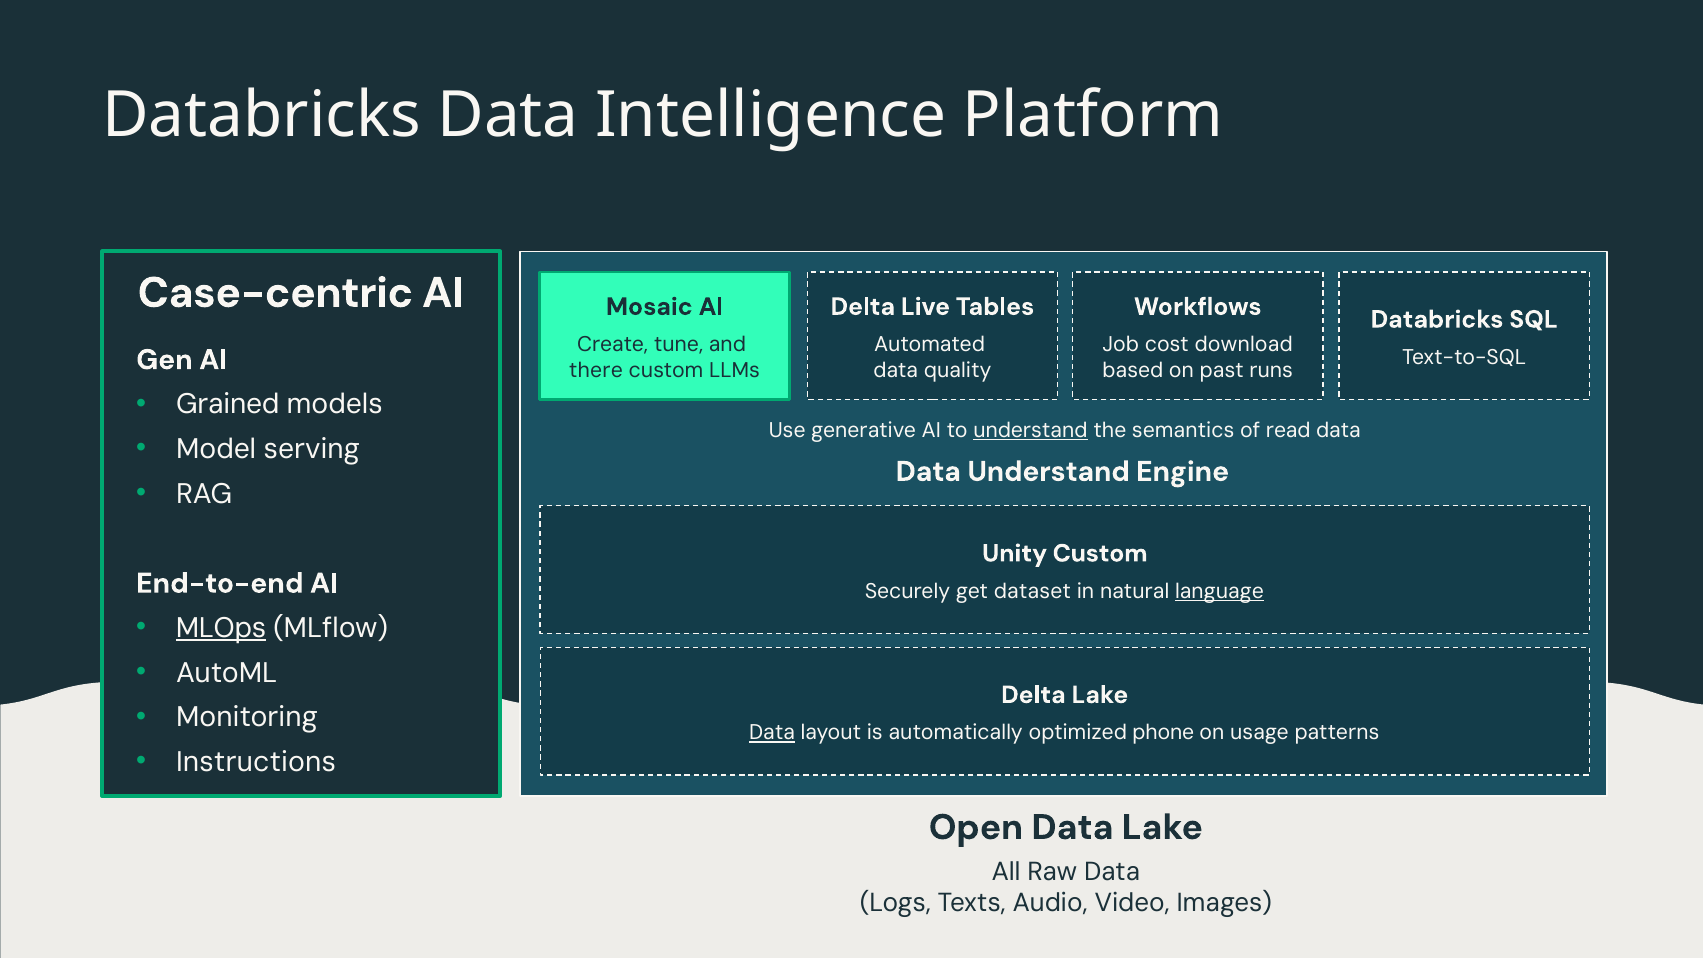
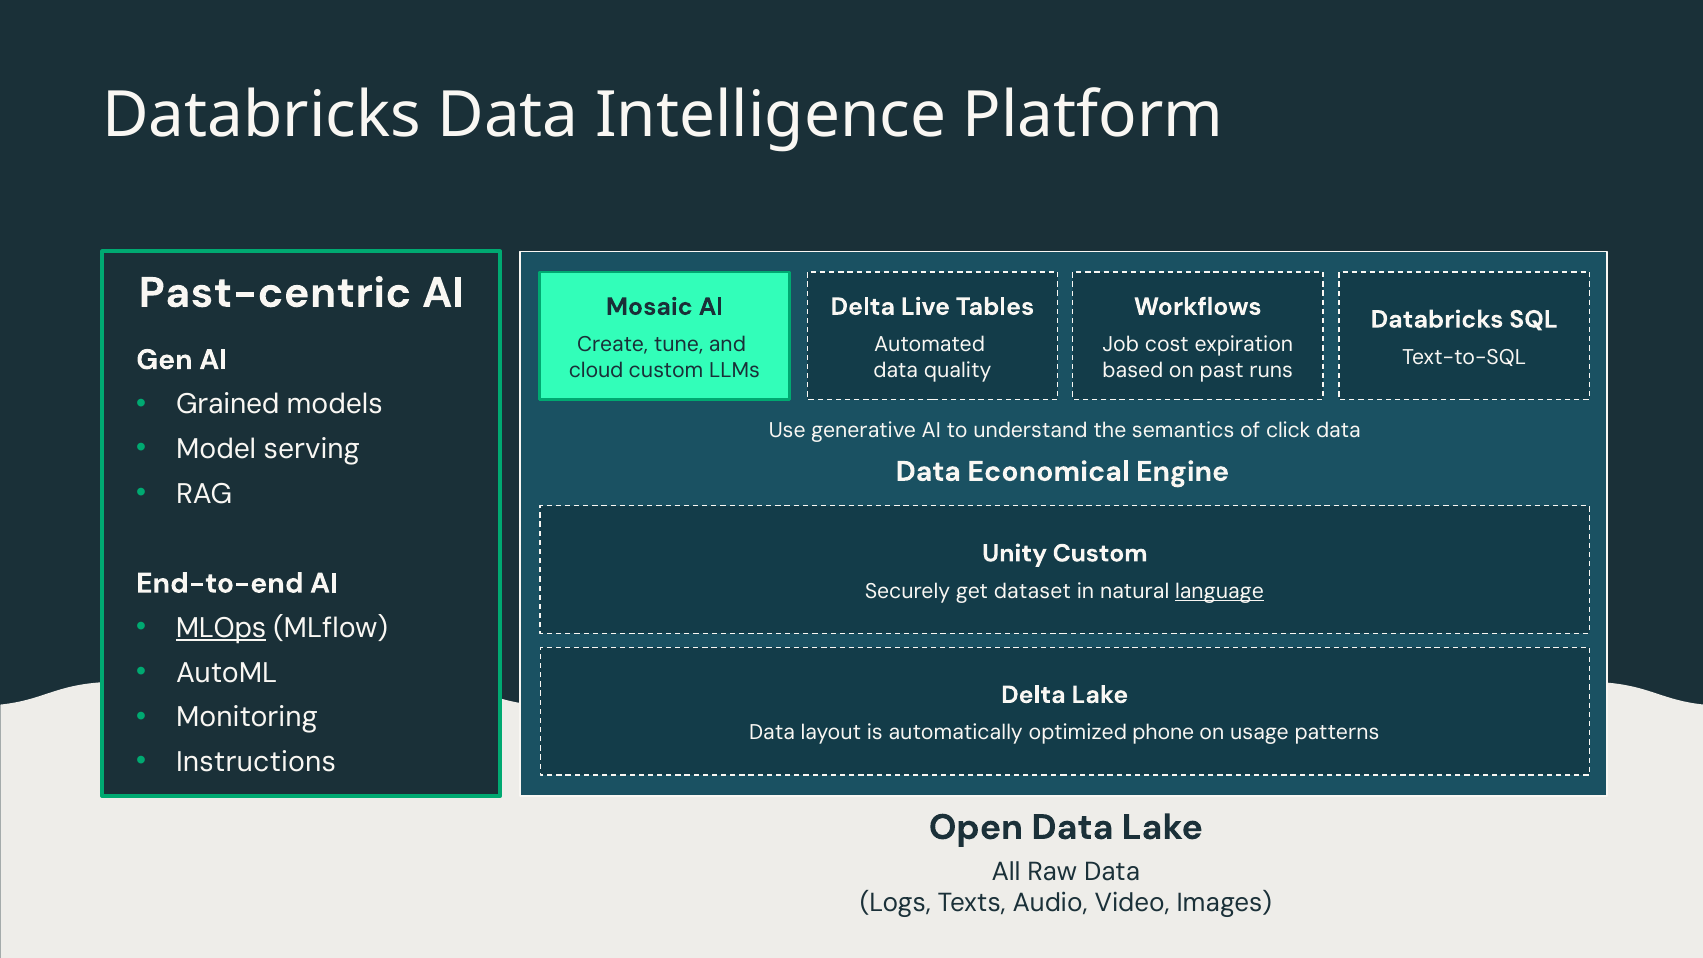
Case-centric: Case-centric -> Past-centric (275, 293)
download: download -> expiration (1244, 345)
there: there -> cloud (596, 370)
understand underline: present -> none (1030, 430)
read: read -> click (1288, 430)
Data Understand: Understand -> Economical (1049, 471)
Data underline: present -> none (772, 733)
